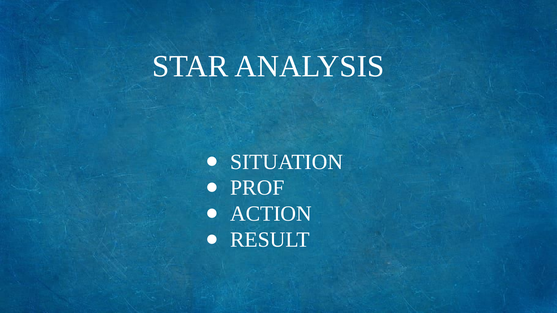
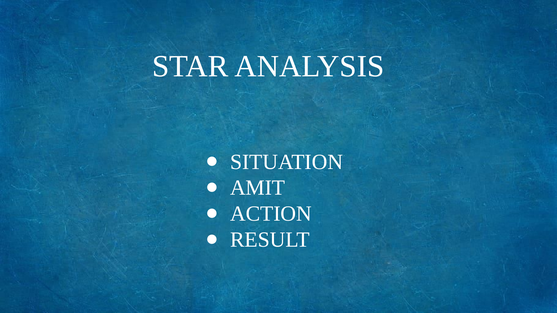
PROF: PROF -> AMIT (258, 188)
